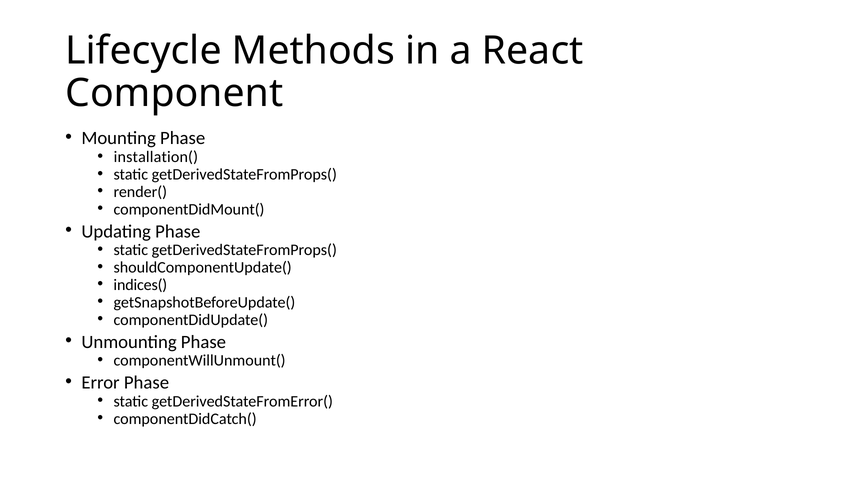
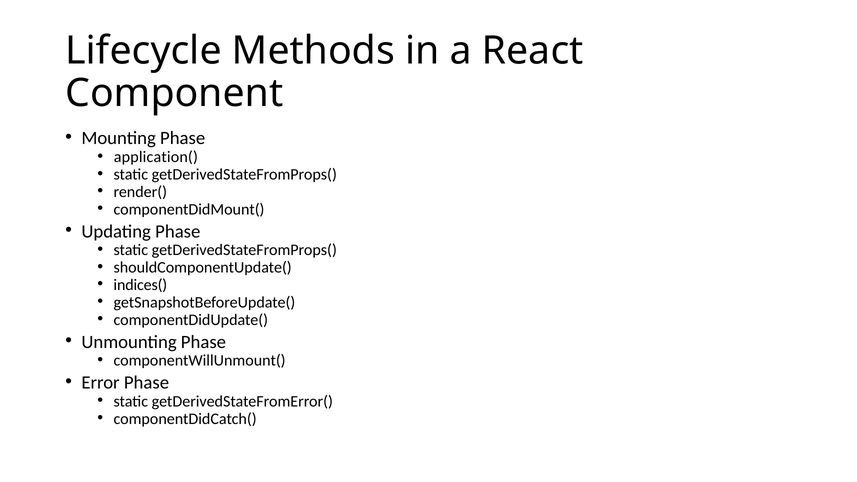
installation(: installation( -> application( (156, 157)
